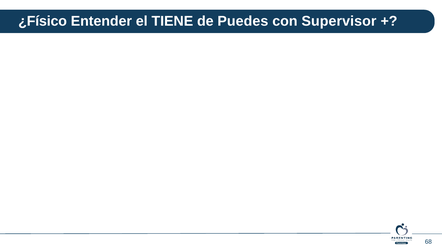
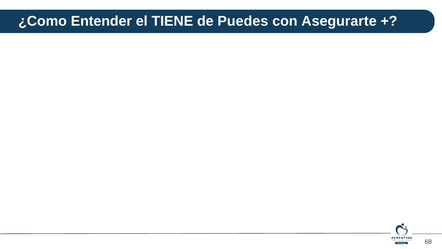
¿Físico: ¿Físico -> ¿Como (43, 21)
Supervisor: Supervisor -> Asegurarte (339, 21)
